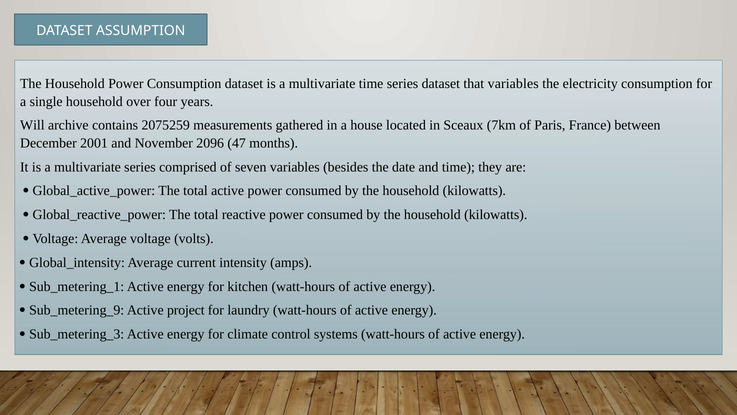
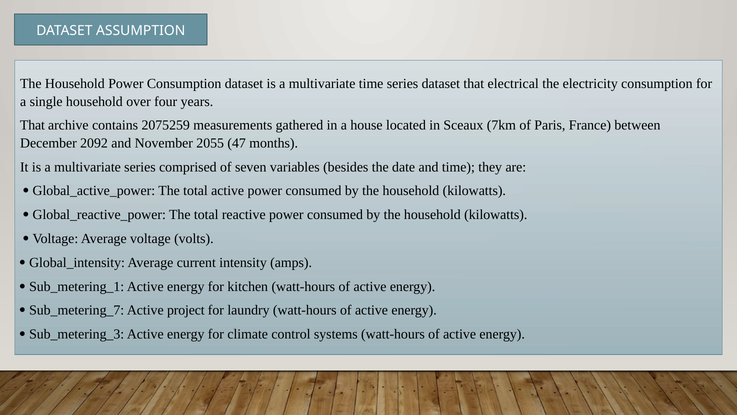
that variables: variables -> electrical (513, 84)
Will: Will -> That (32, 125)
2001: 2001 -> 2092 (94, 143)
2096: 2096 -> 2055 (210, 143)
Sub_metering_9: Sub_metering_9 -> Sub_metering_7 (77, 310)
